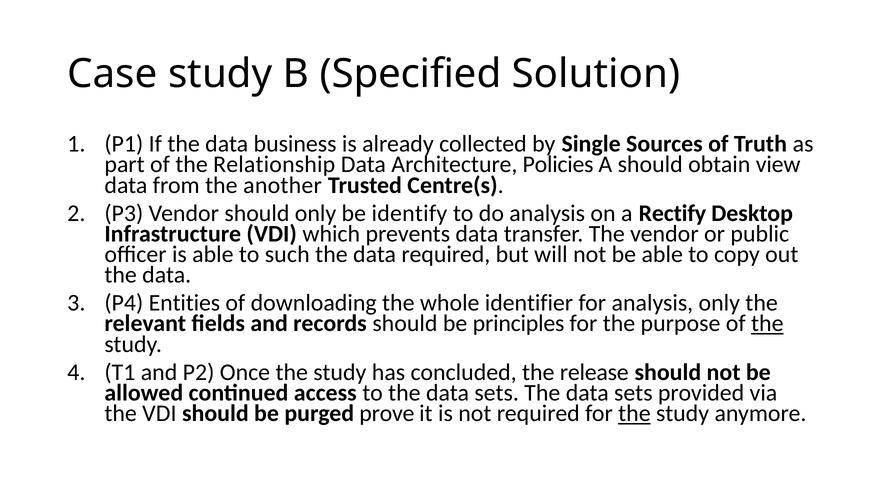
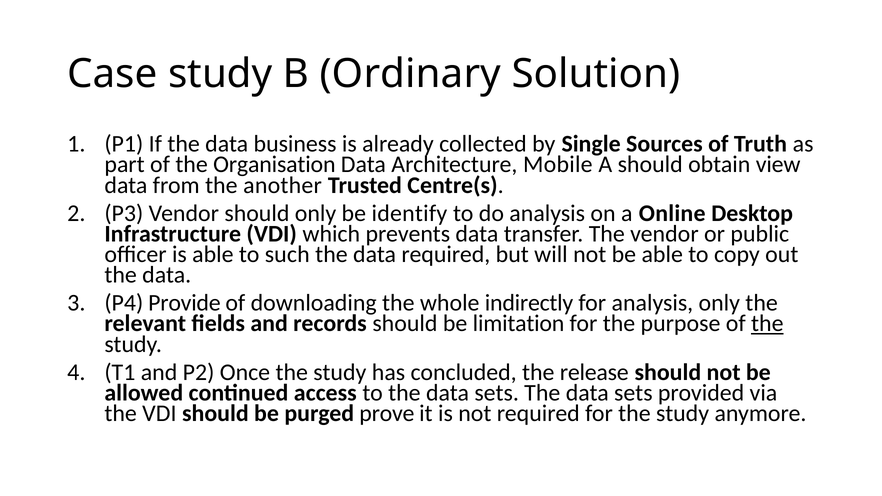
Specified: Specified -> Ordinary (410, 74)
Relationship: Relationship -> Organisation (274, 165)
Policies: Policies -> Mobile (558, 165)
Rectify: Rectify -> Online (672, 213)
Entities: Entities -> Provide (184, 303)
identifier: identifier -> indirectly (529, 303)
principles: principles -> limitation (519, 324)
the underline: present -> none (634, 414)
